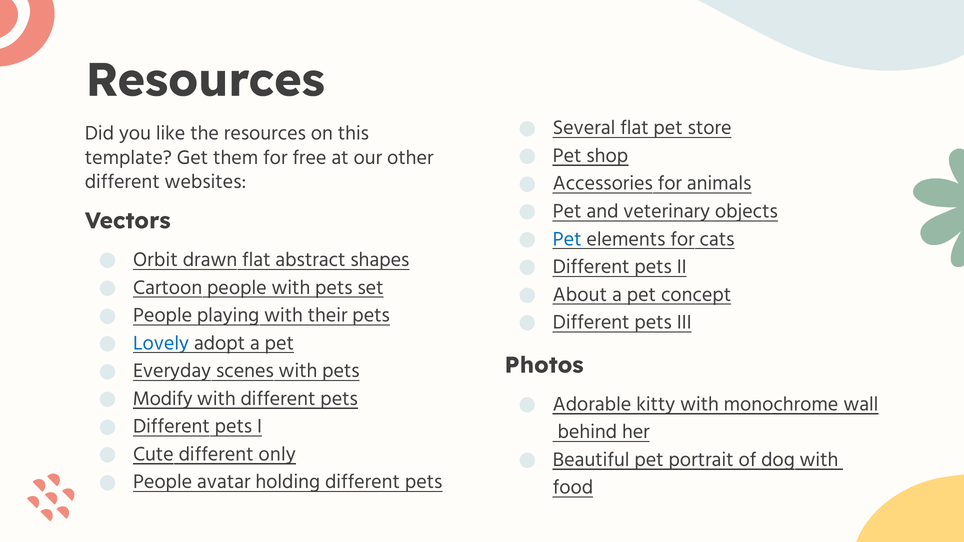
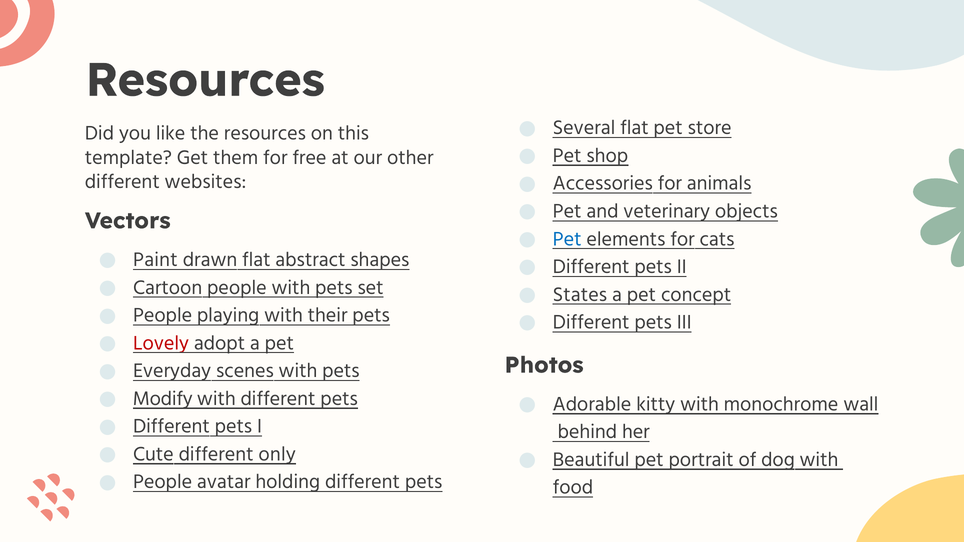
Orbit: Orbit -> Paint (155, 260)
About: About -> States (580, 295)
Lovely colour: blue -> red (161, 343)
